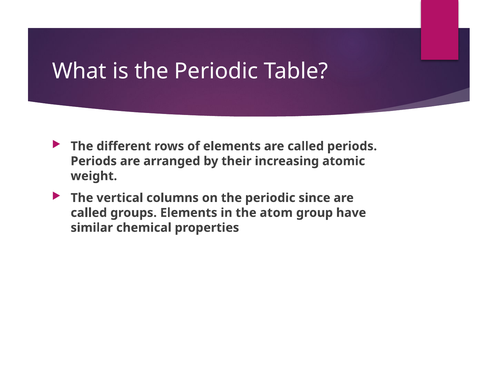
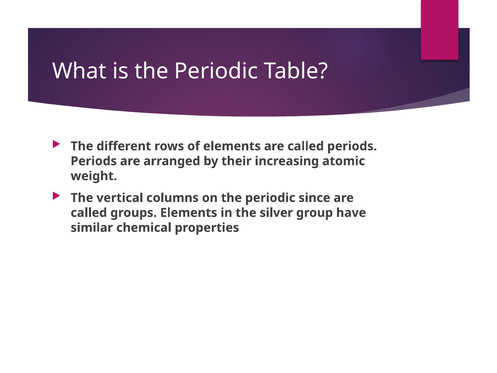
atom: atom -> silver (276, 213)
